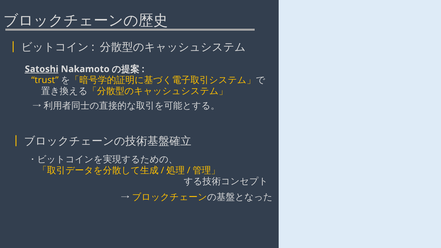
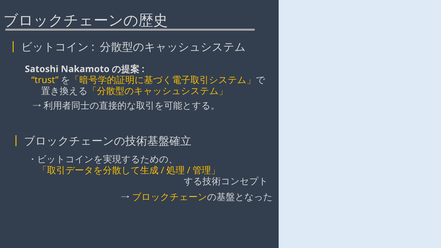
Satoshi underline: present -> none (42, 69)
